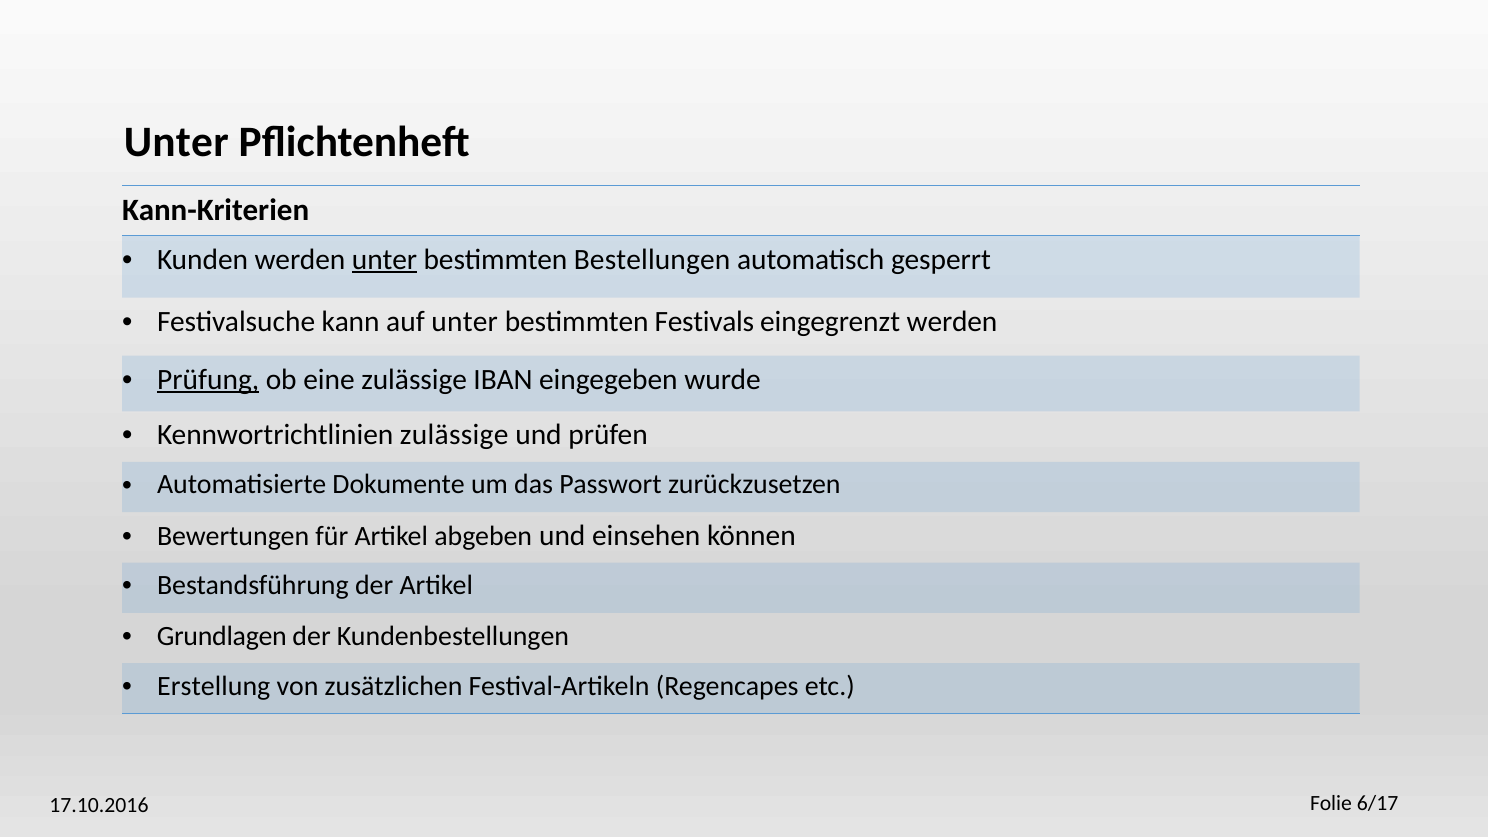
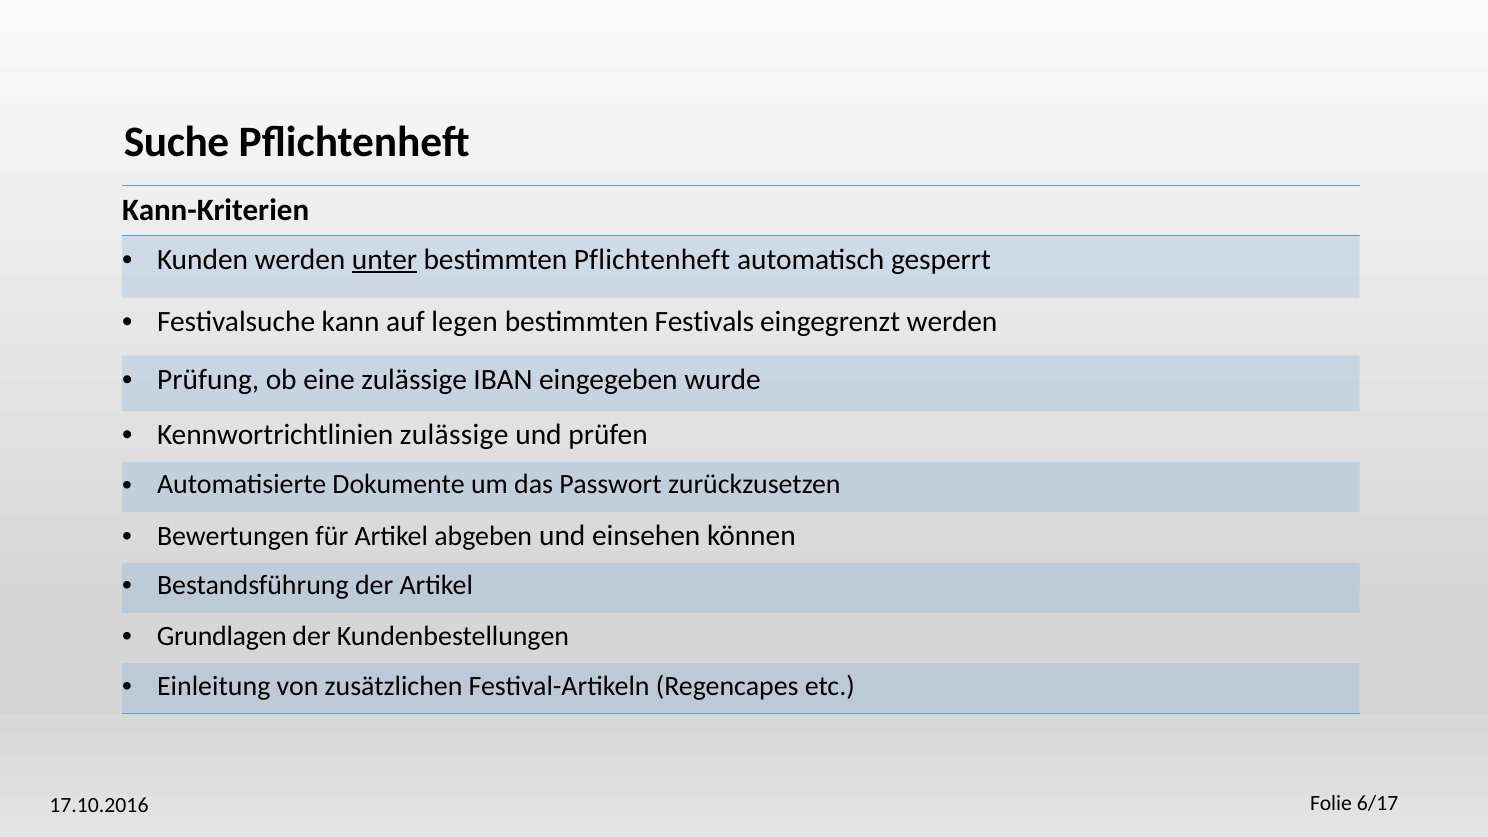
Unter: Unter -> Suche (177, 142)
bestimmten Bestellungen: Bestellungen -> Pflichtenheft (652, 260)
auf unter: unter -> legen (465, 321)
Prüfung underline: present -> none (208, 379)
Erstellung: Erstellung -> Einleitung (214, 686)
